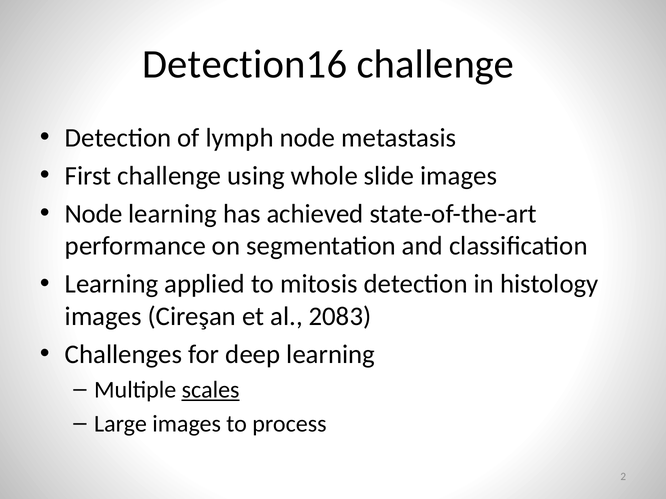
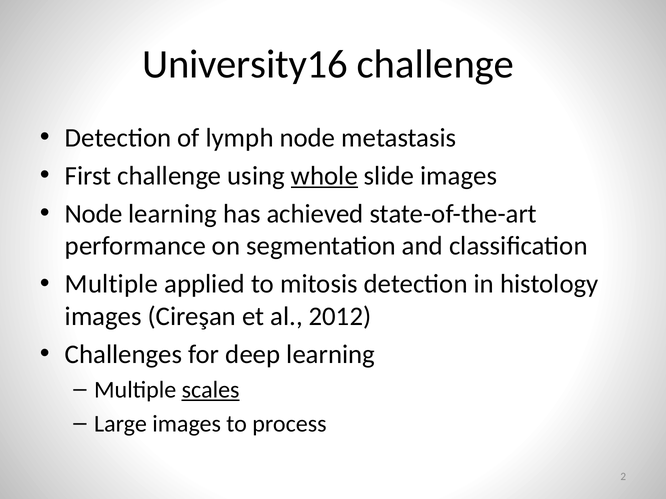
Detection16: Detection16 -> University16 (245, 64)
whole underline: none -> present (324, 176)
Learning: Learning -> Multiple (111, 284)
2083: 2083 -> 2012 (340, 317)
